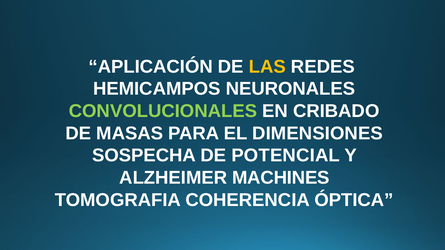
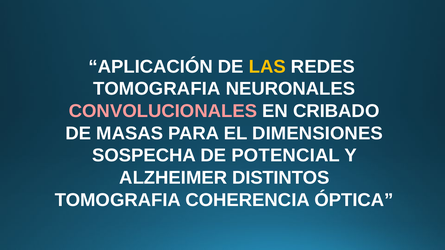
HEMICAMPOS: HEMICAMPOS -> TOMOGRAFIA (157, 89)
CONVOLUCIONALES colour: light green -> pink (163, 111)
MACHINES: MACHINES -> DISTINTOS (281, 178)
